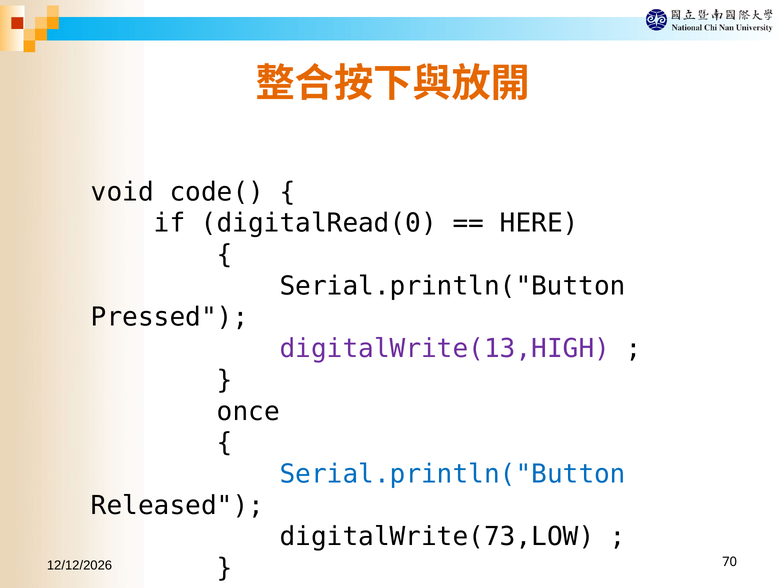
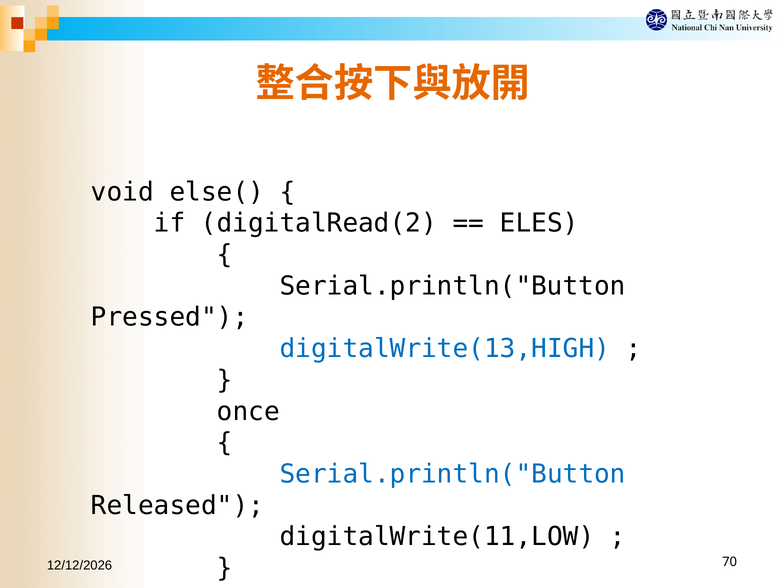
code(: code( -> else( (217, 192)
digitalRead(0: digitalRead(0 -> digitalRead(2 (319, 223)
HERE: HERE -> ELES (539, 223)
digitalWrite(13,HIGH colour: purple -> blue (445, 349)
digitalWrite(73,LOW: digitalWrite(73,LOW -> digitalWrite(11,LOW (437, 537)
